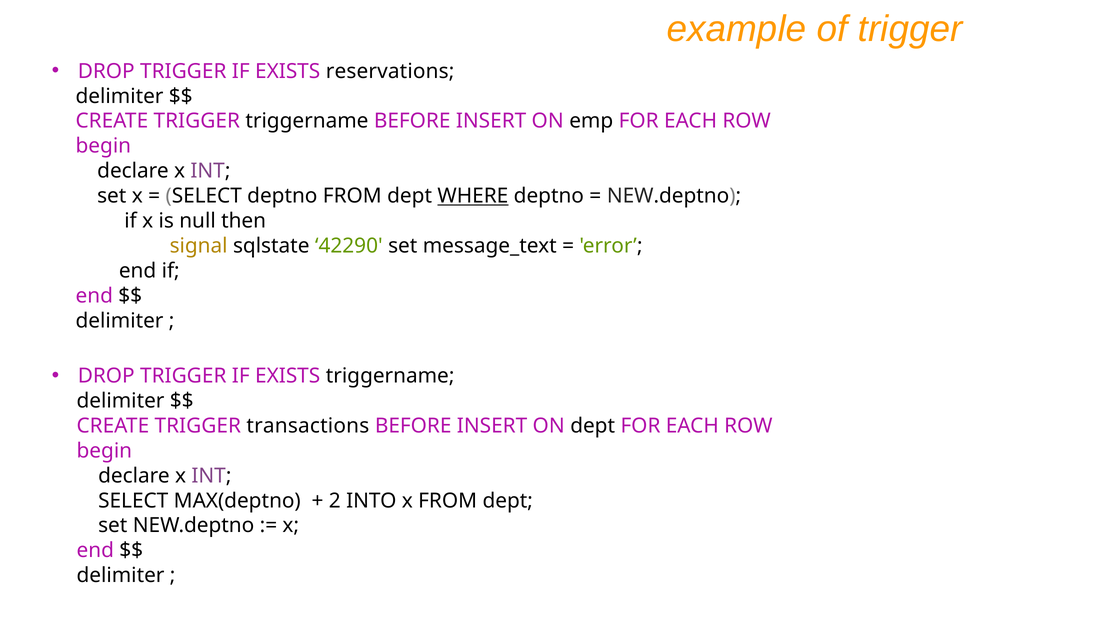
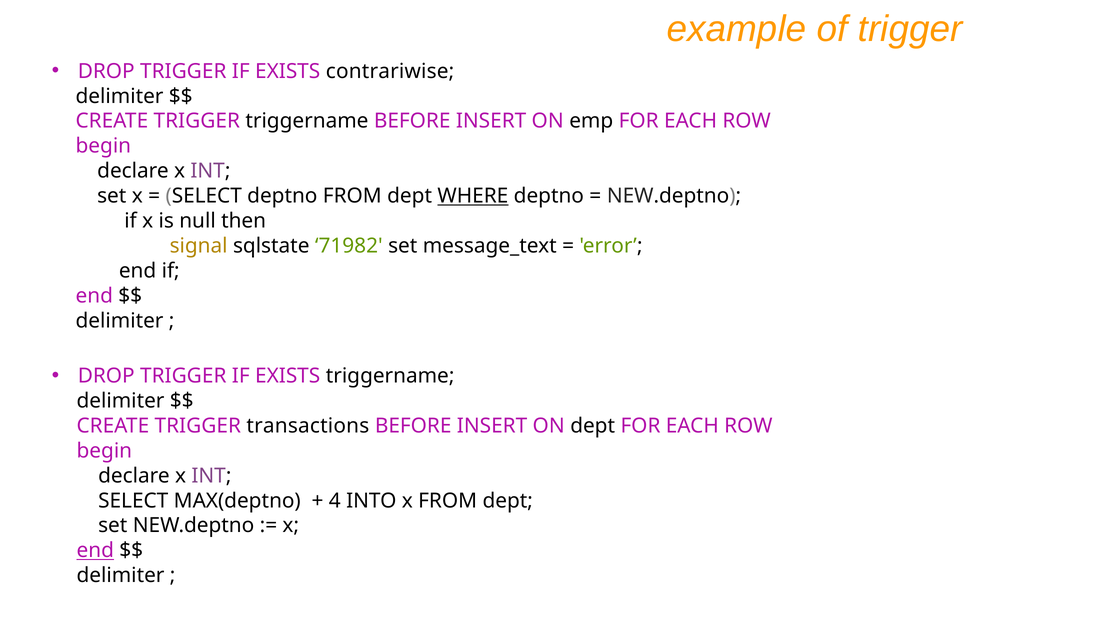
reservations: reservations -> contrariwise (390, 71)
42290: 42290 -> 71982 (349, 246)
2: 2 -> 4 (335, 501)
end underline: none -> present (95, 551)
